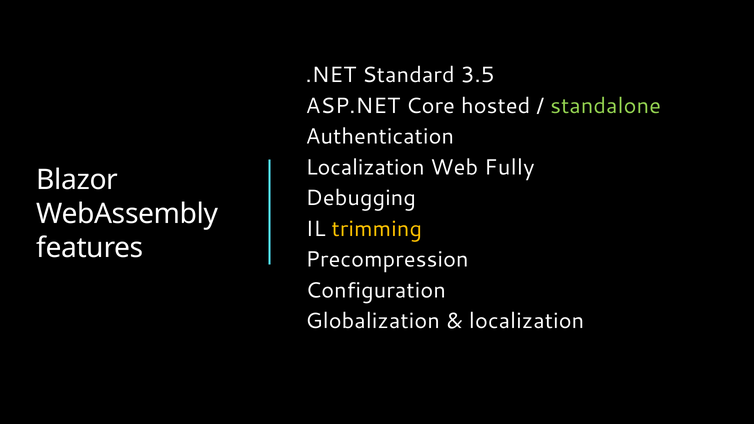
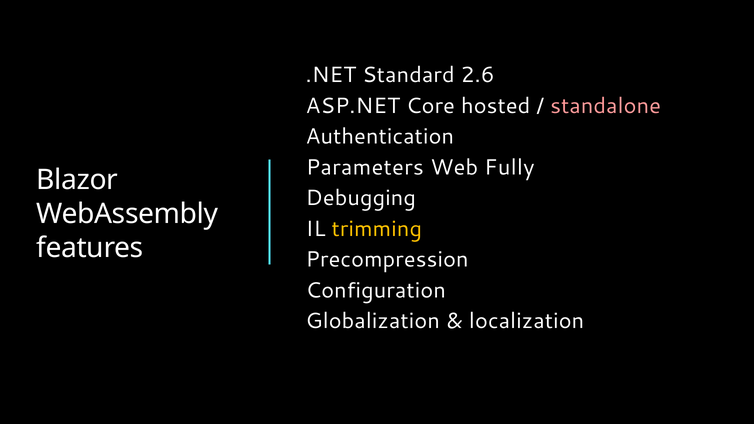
3.5: 3.5 -> 2.6 (478, 75)
standalone colour: light green -> pink (606, 106)
Localization: Localization -> Parameters (365, 167)
